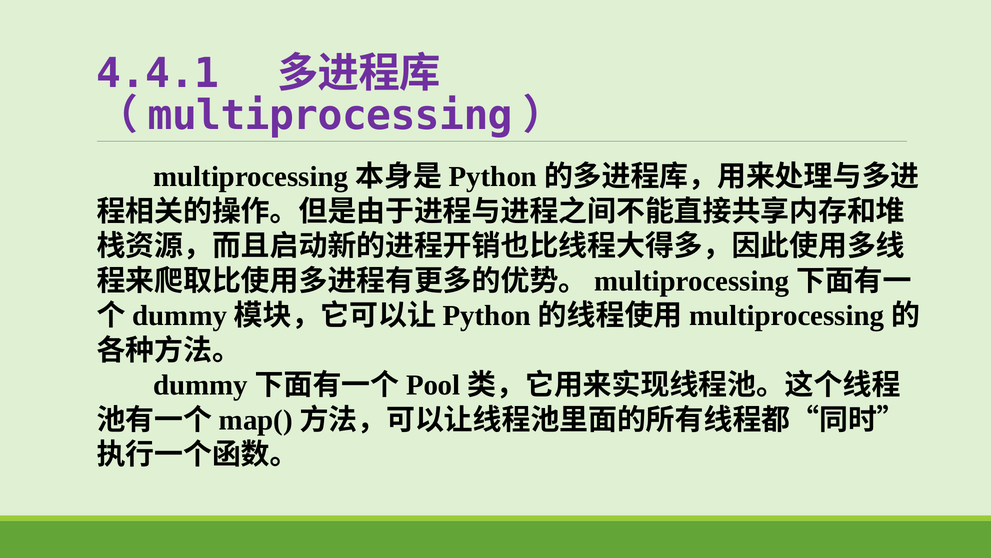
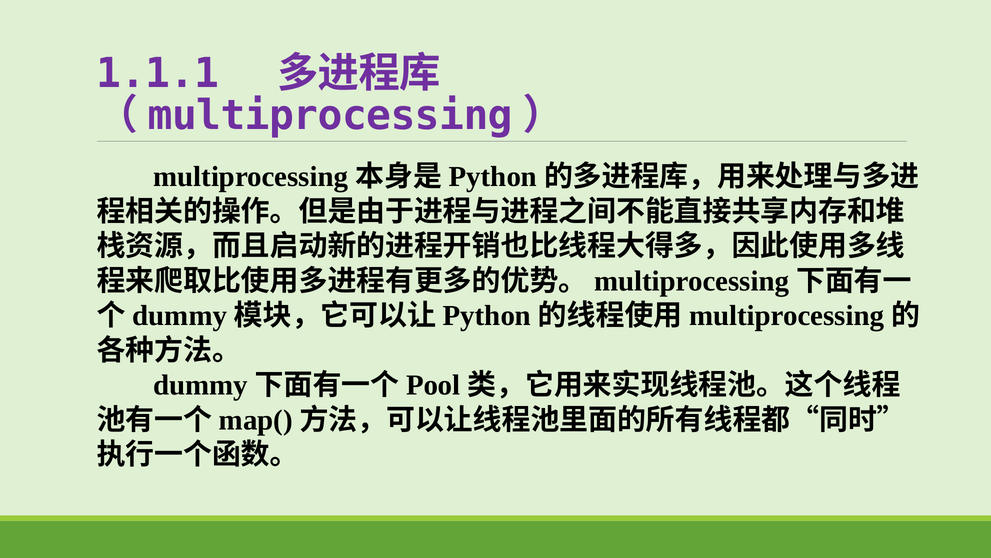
4.4.1: 4.4.1 -> 1.1.1 (158, 73)
